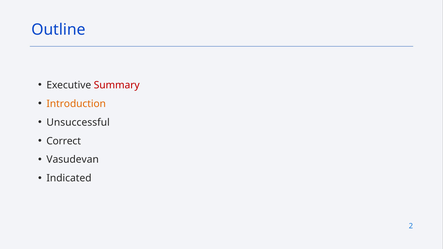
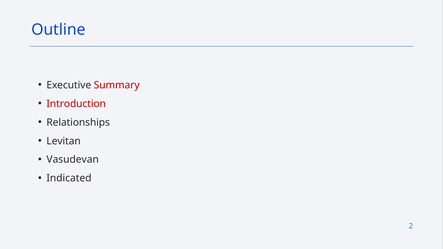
Introduction colour: orange -> red (76, 104)
Unsuccessful: Unsuccessful -> Relationships (78, 122)
Correct: Correct -> Levitan (64, 141)
